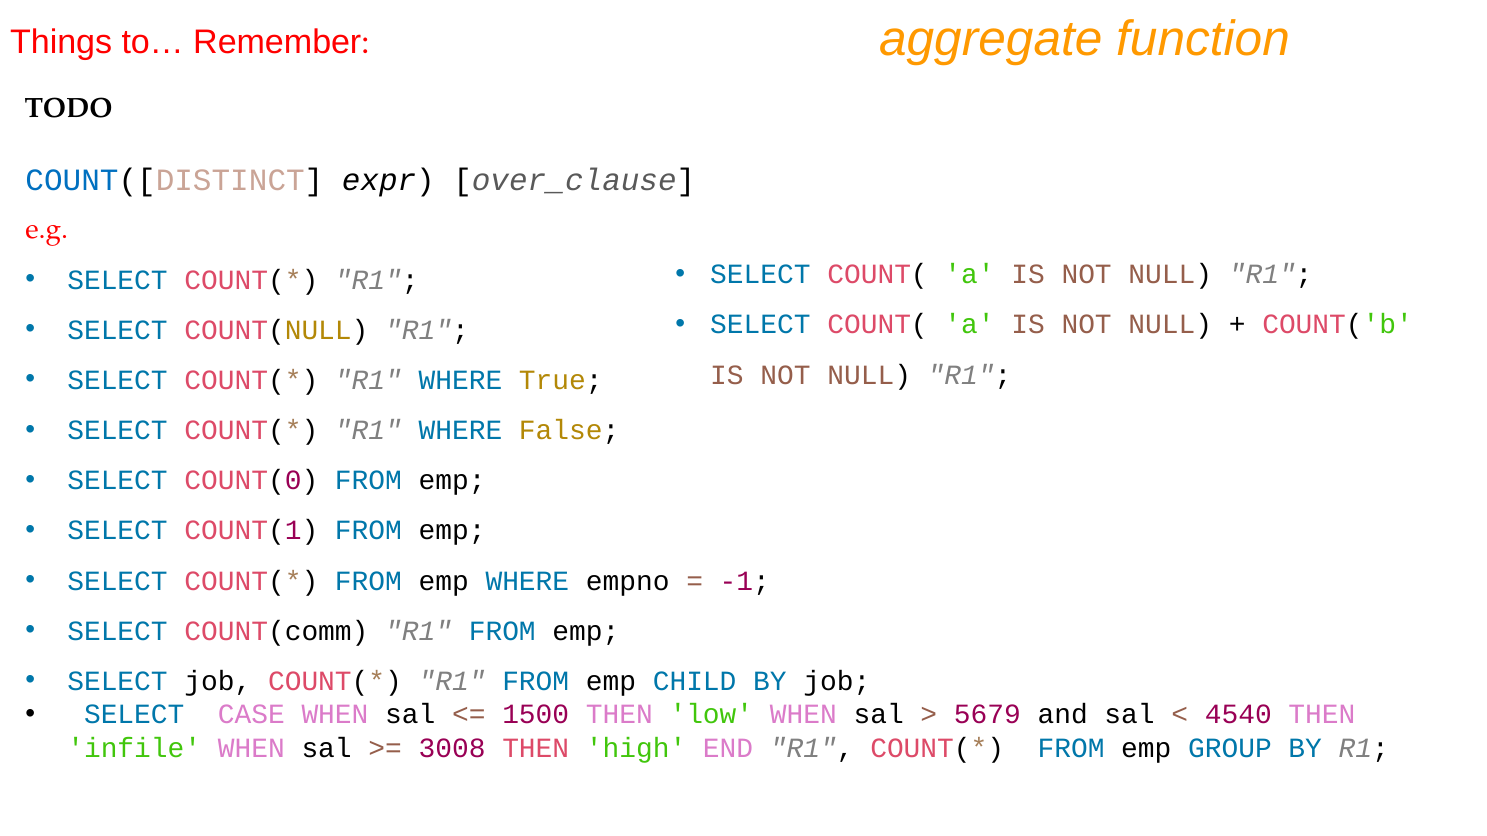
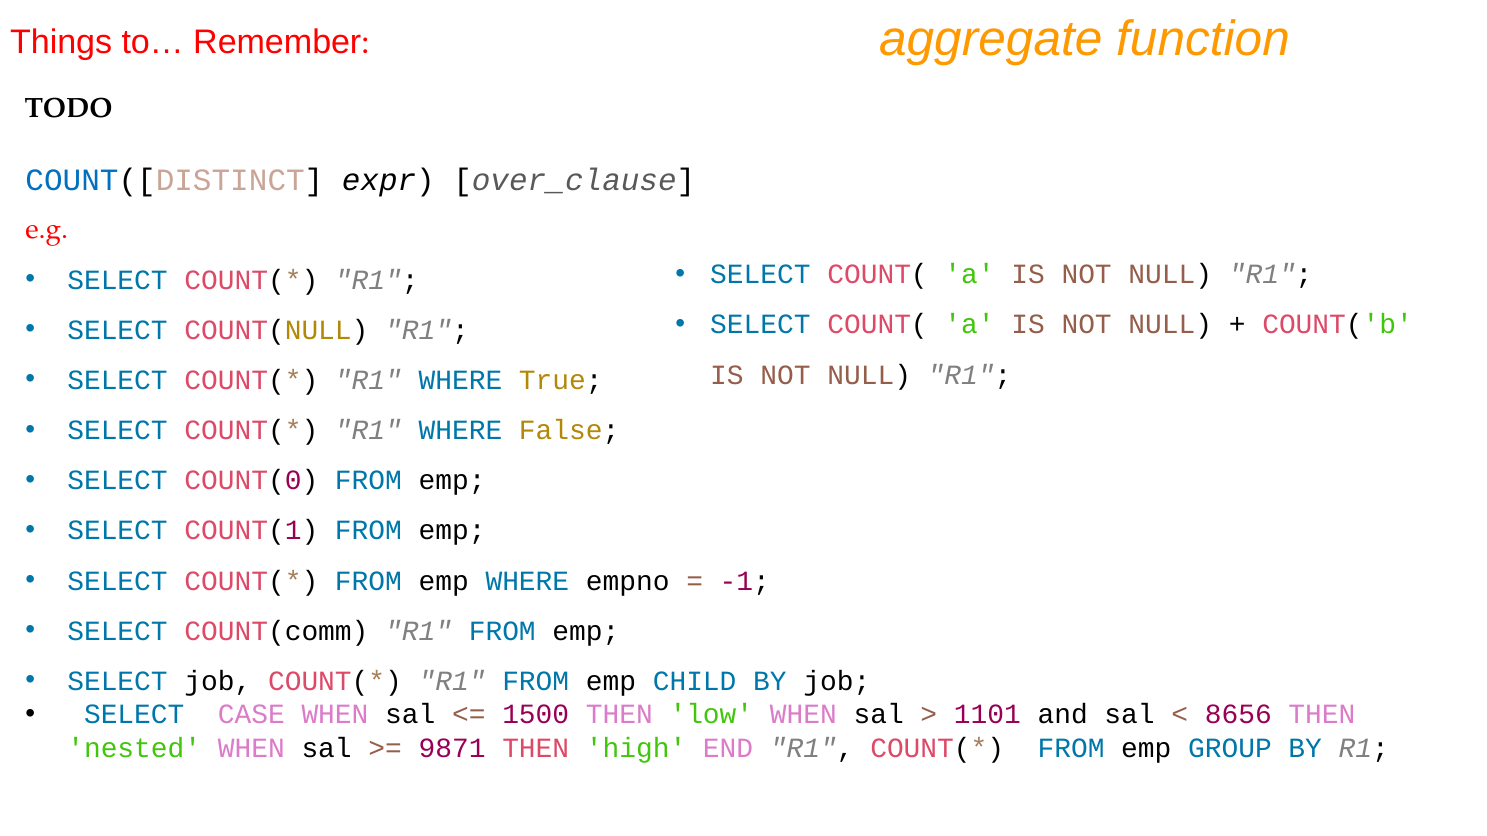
5679: 5679 -> 1101 (987, 715)
4540: 4540 -> 8656 (1238, 715)
infile: infile -> nested (134, 748)
3008: 3008 -> 9871 (452, 748)
